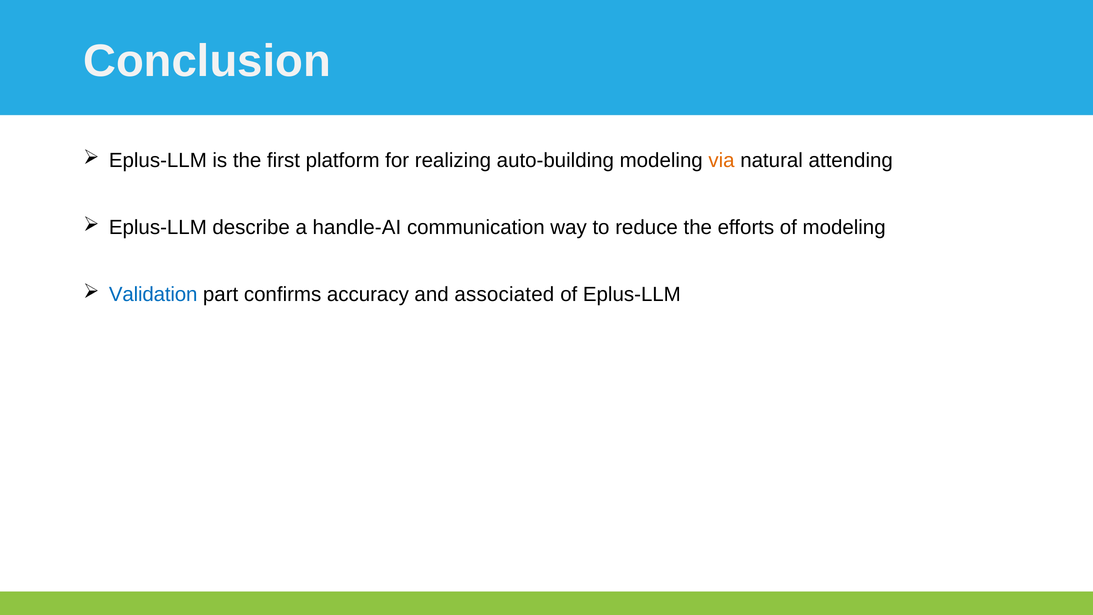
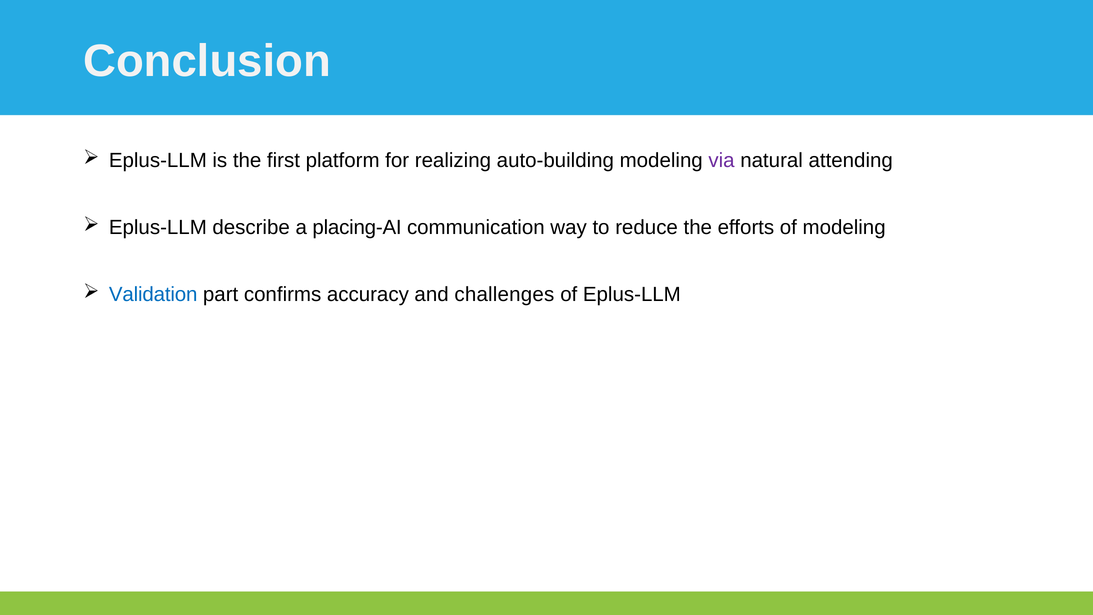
via colour: orange -> purple (722, 161)
handle-AI: handle-AI -> placing-AI (357, 228)
associated: associated -> challenges (504, 295)
